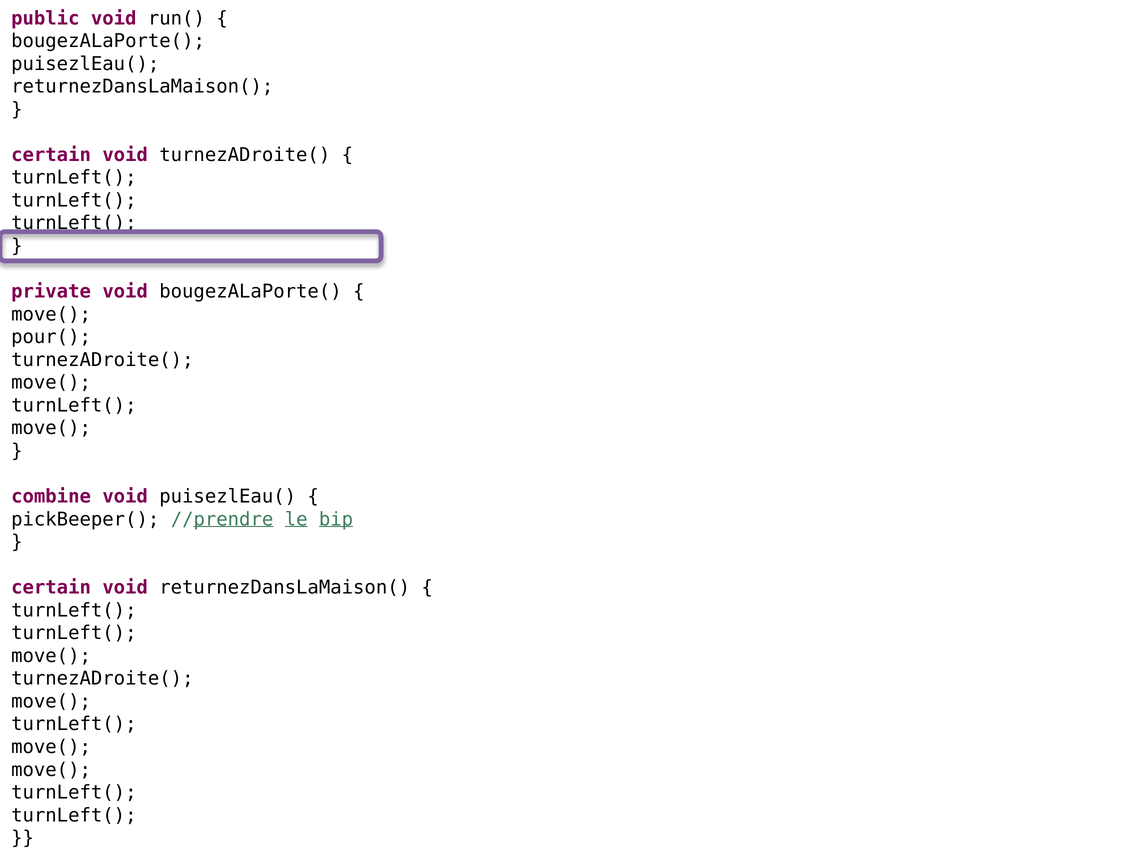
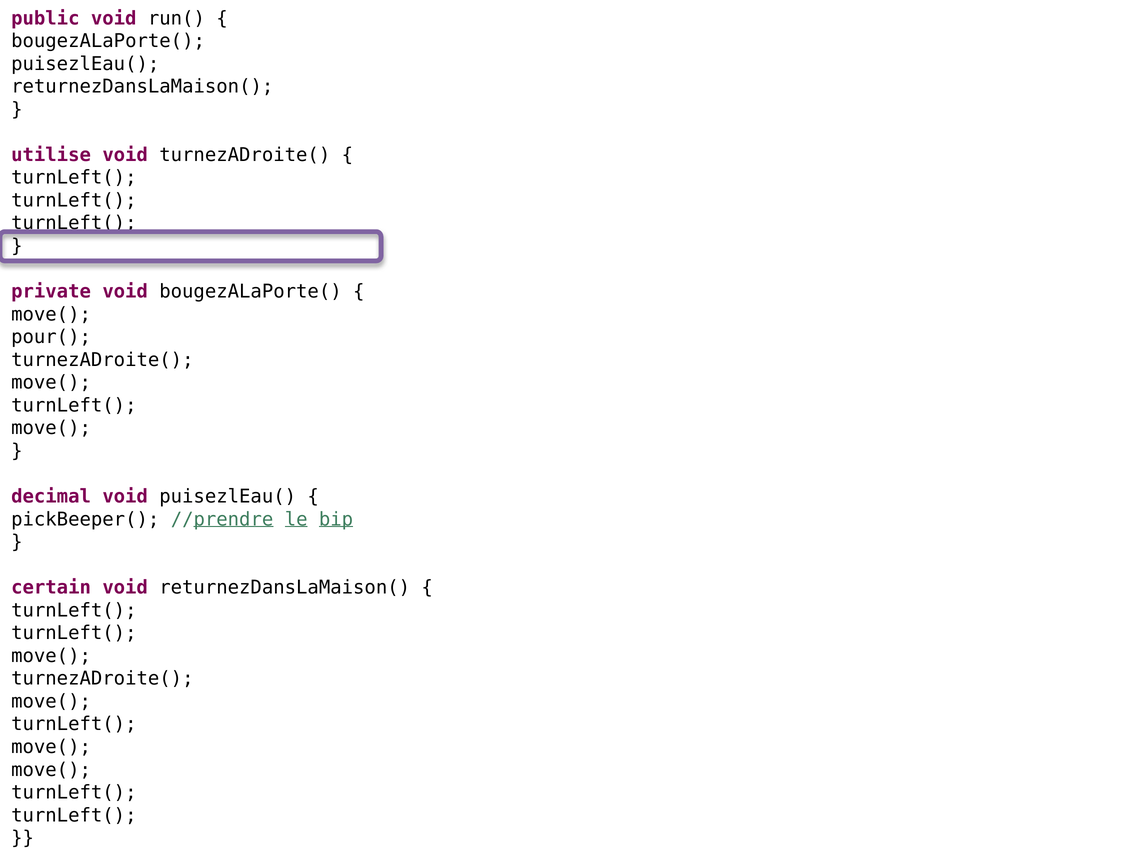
certain: certain -> utilise (51, 155)
combine: combine -> decimal (51, 496)
